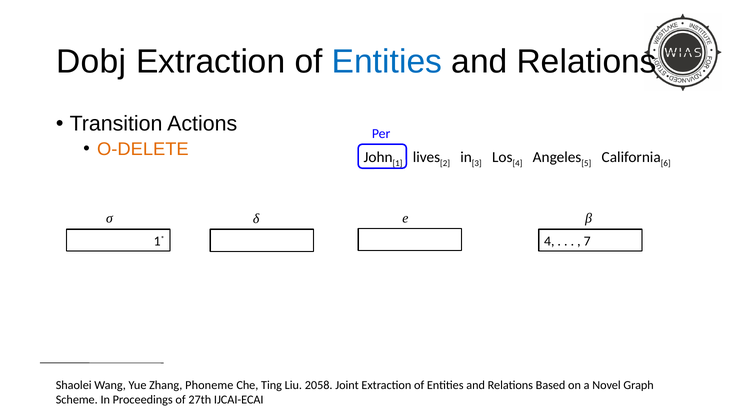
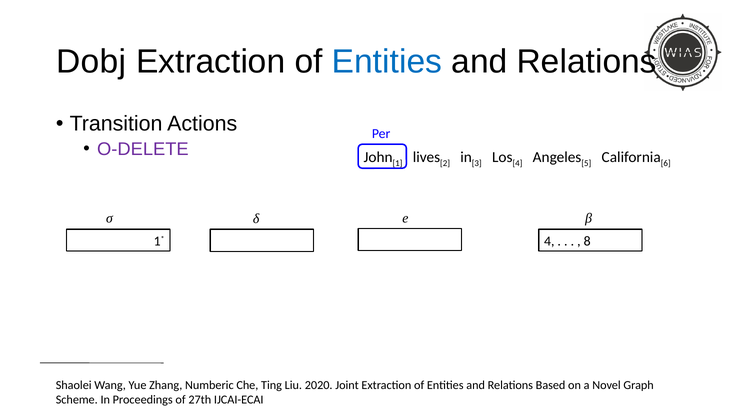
O-DELETE colour: orange -> purple (143, 149)
7: 7 -> 8 (587, 241)
Phoneme: Phoneme -> Numberic (209, 385)
2058: 2058 -> 2020 (319, 385)
